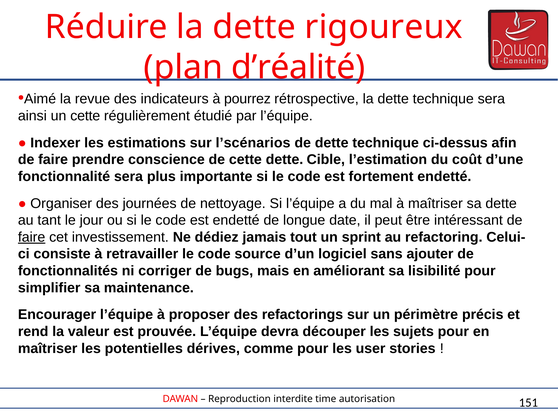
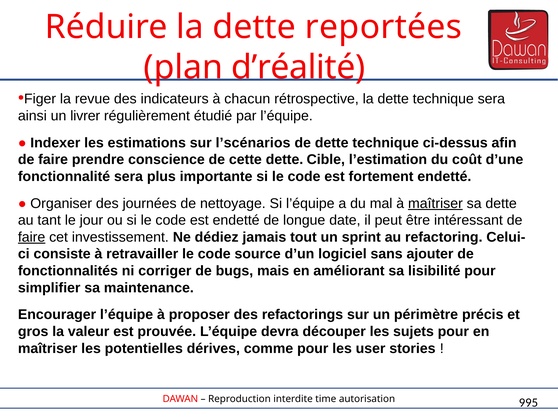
rigoureux: rigoureux -> reportées (384, 27)
Aimé: Aimé -> Figer (40, 99)
pourrez: pourrez -> chacun (247, 99)
un cette: cette -> livrer (85, 116)
maîtriser underline: none -> present (435, 204)
rend: rend -> gros (33, 332)
151: 151 -> 995 (528, 403)
